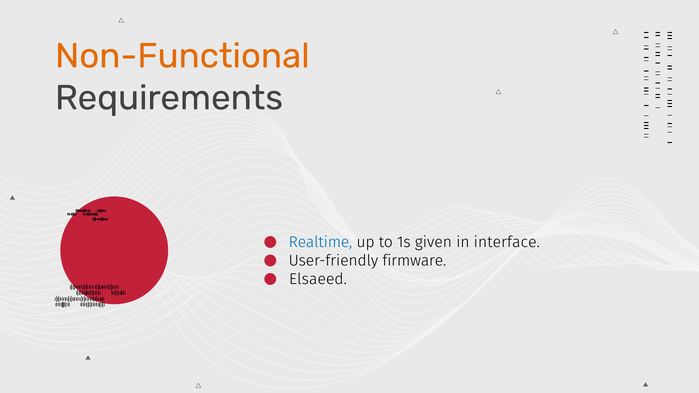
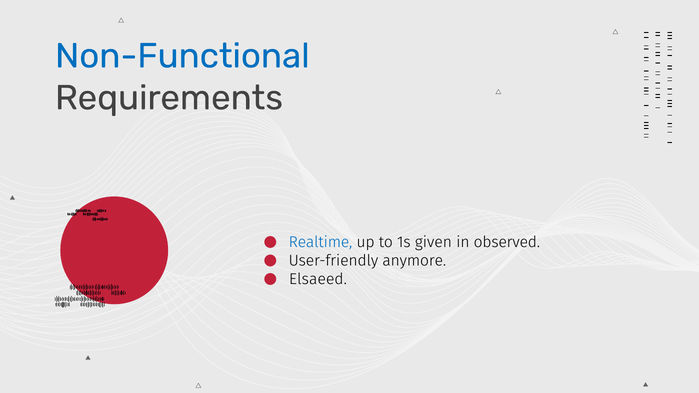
Non-Functional colour: orange -> blue (182, 56)
interface: interface -> observed (507, 242)
firmware: firmware -> anymore (414, 261)
